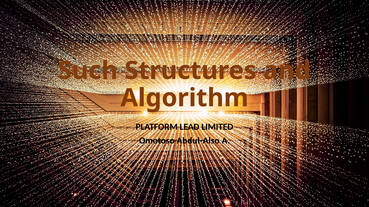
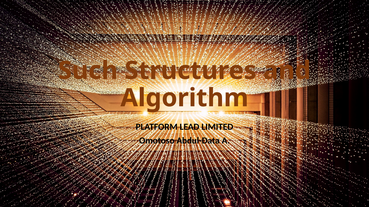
Abdul-Also: Abdul-Also -> Abdul-Data (198, 141)
